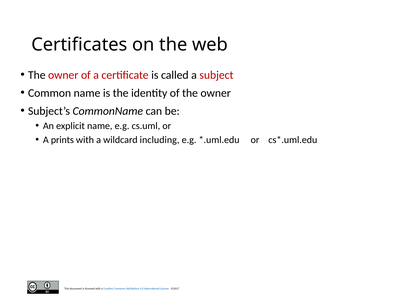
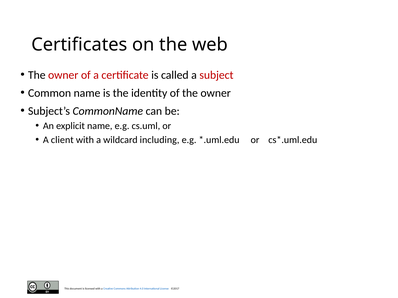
prints: prints -> client (62, 140)
